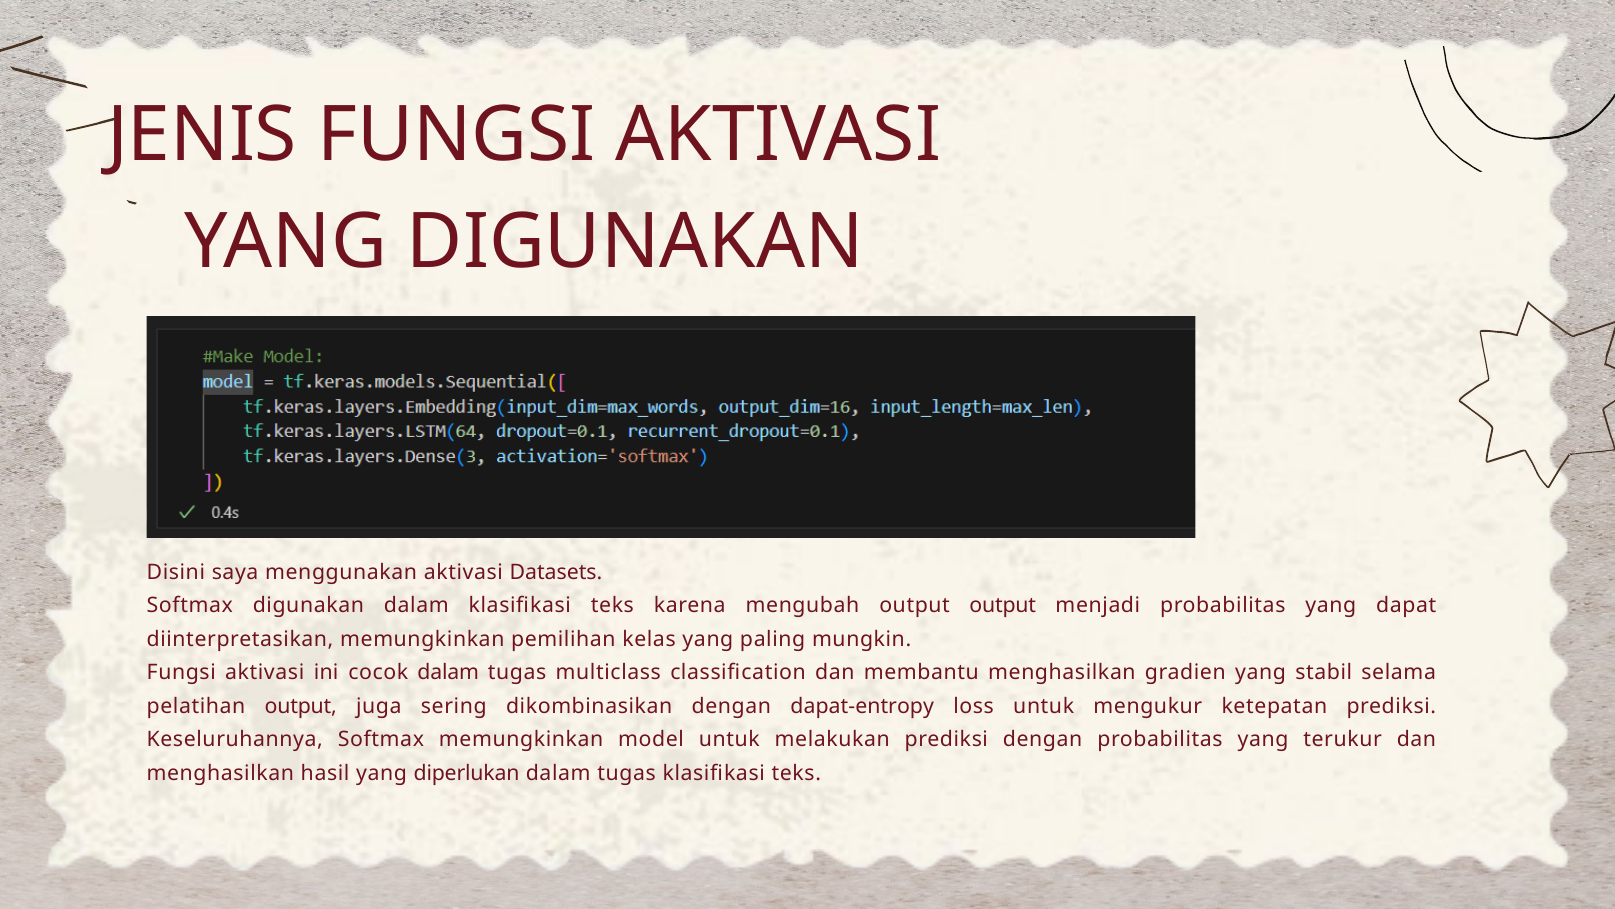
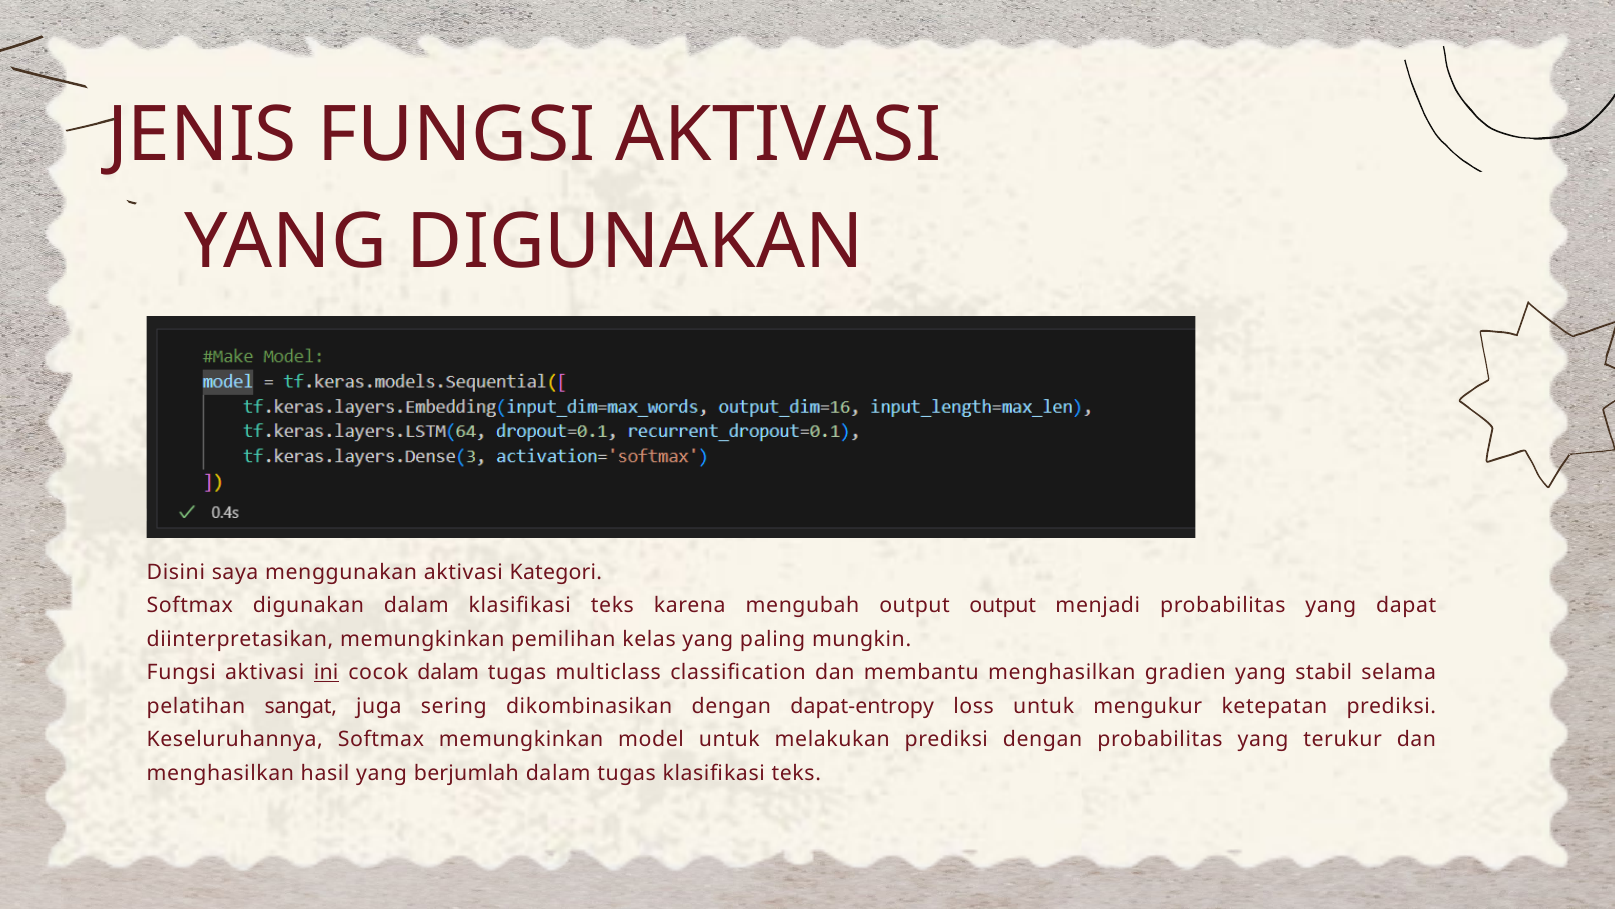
Datasets: Datasets -> Kategori (556, 572)
ini underline: none -> present (326, 672)
pelatihan output: output -> sangat (301, 706)
diperlukan: diperlukan -> berjumlah (466, 773)
